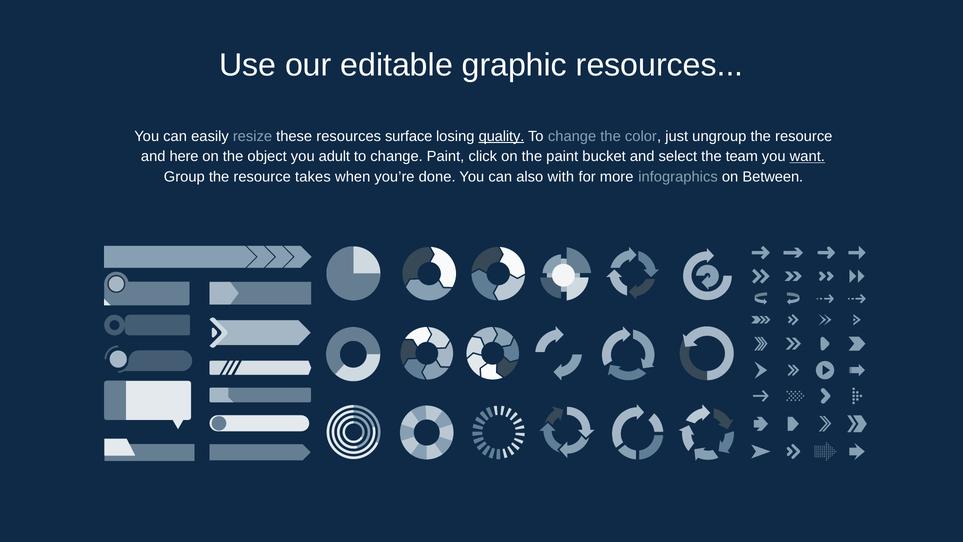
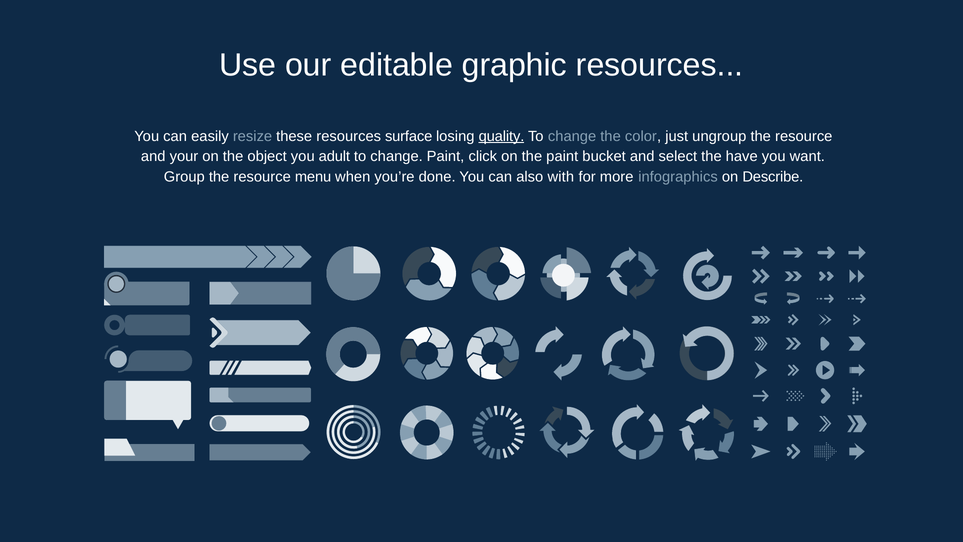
here: here -> your (184, 156)
team: team -> have (742, 156)
want underline: present -> none (807, 156)
takes: takes -> menu (313, 177)
Between: Between -> Describe (773, 177)
